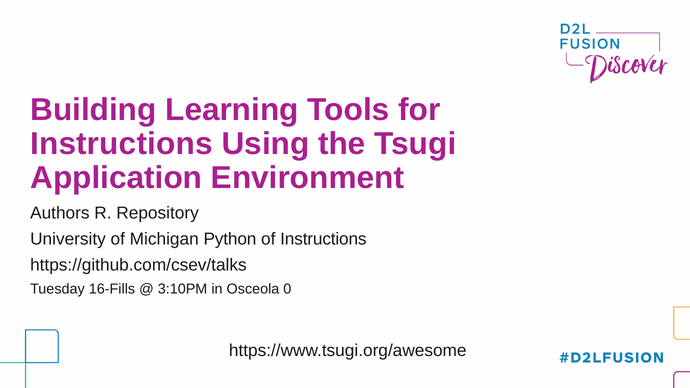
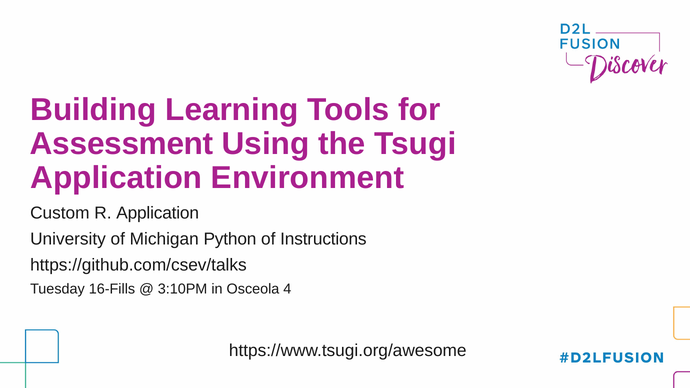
Instructions: Instructions -> Assessment (122, 144)
Authors: Authors -> Custom (60, 213)
R Repository: Repository -> Application (158, 213)
0: 0 -> 4 (287, 289)
